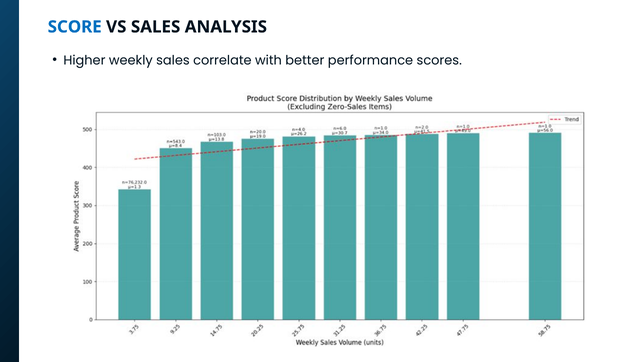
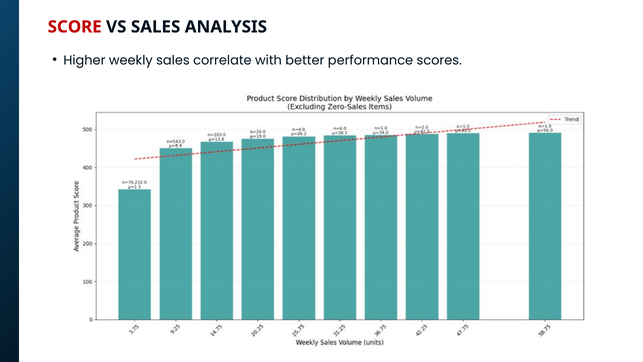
SCORE colour: blue -> red (75, 27)
